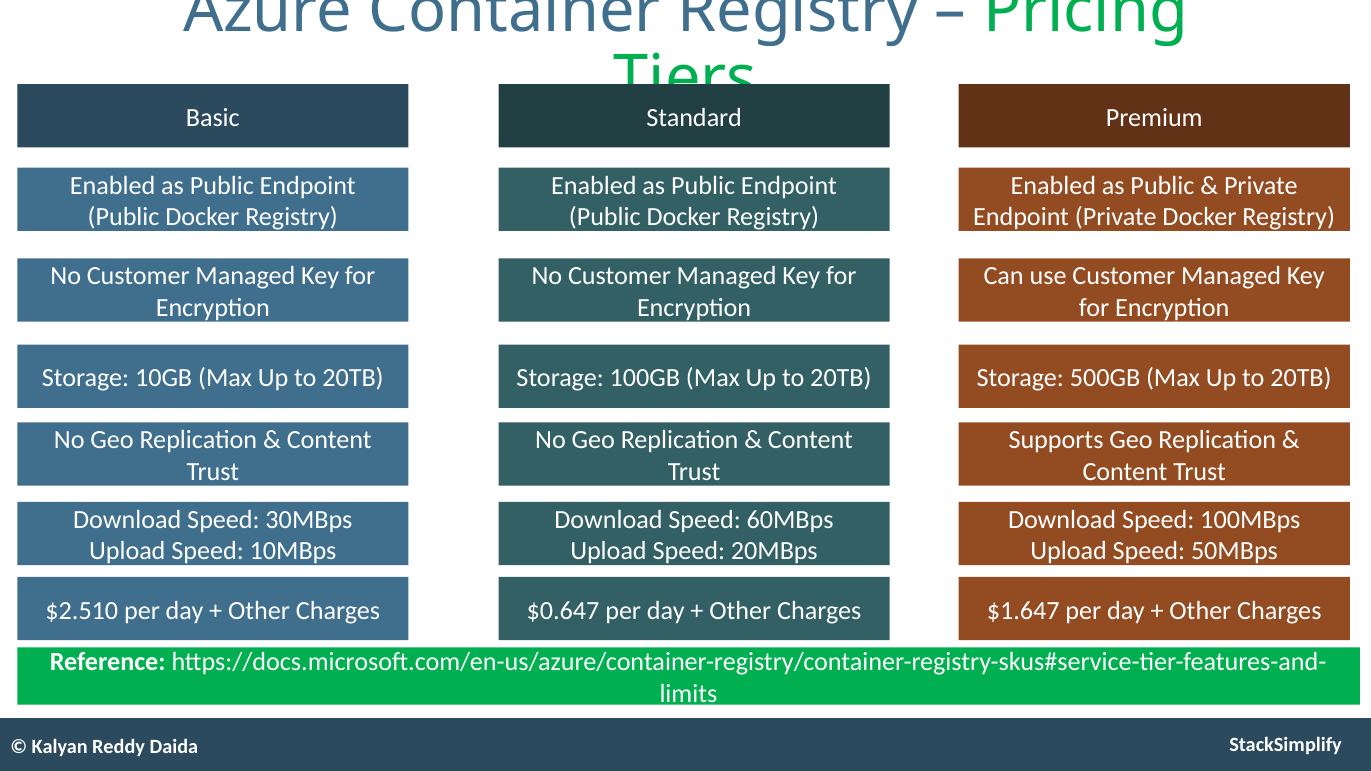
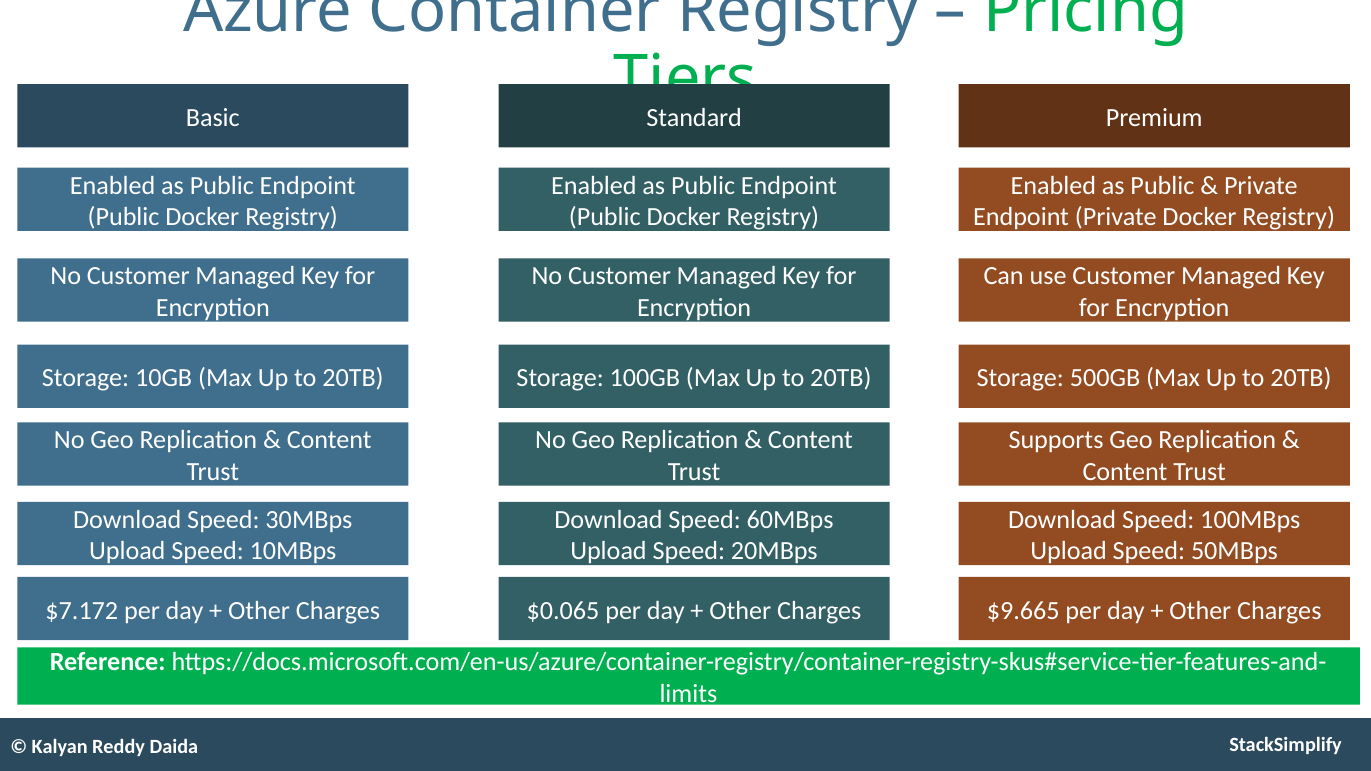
$2.510: $2.510 -> $7.172 (82, 611)
$0.647: $0.647 -> $0.065 (563, 611)
$1.647: $1.647 -> $9.665 (1023, 611)
